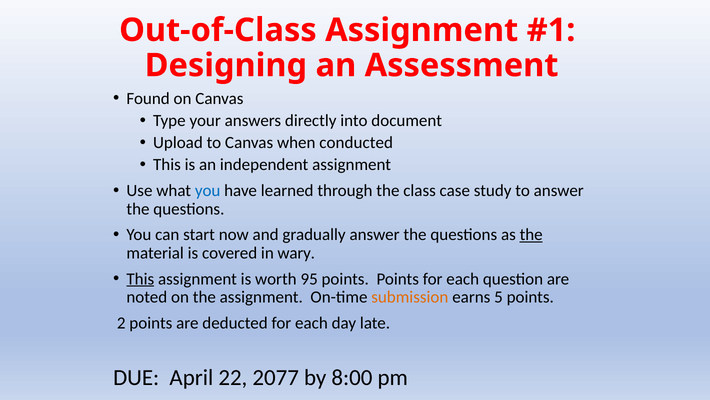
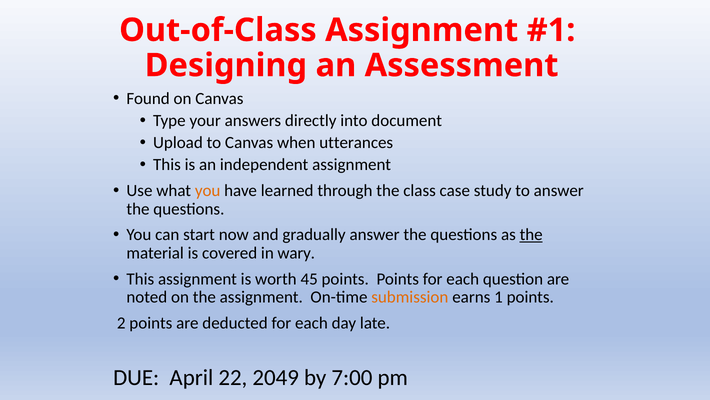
conducted: conducted -> utterances (356, 142)
you colour: blue -> orange (208, 190)
This underline: present -> none (140, 278)
95: 95 -> 45 (309, 278)
5: 5 -> 1 (498, 297)
2077: 2077 -> 2049 (276, 377)
8:00: 8:00 -> 7:00 (352, 377)
